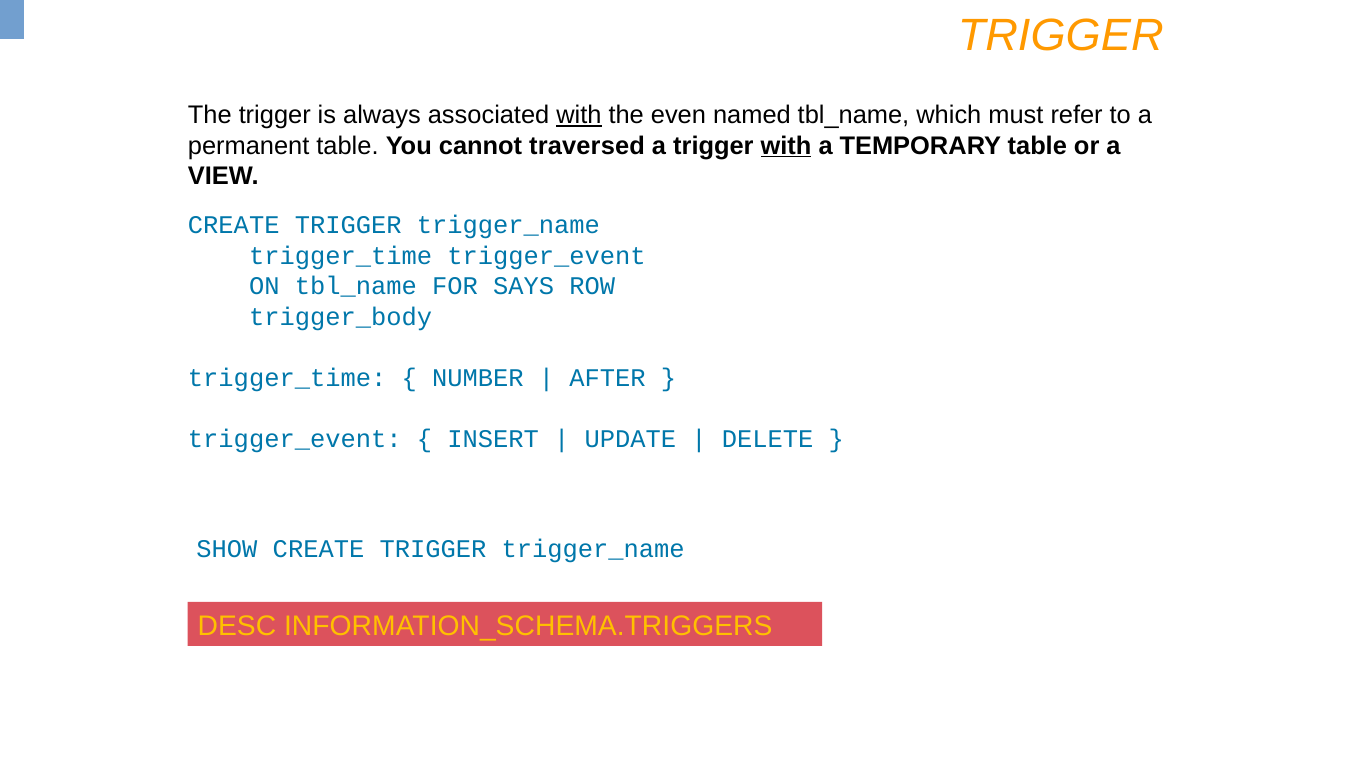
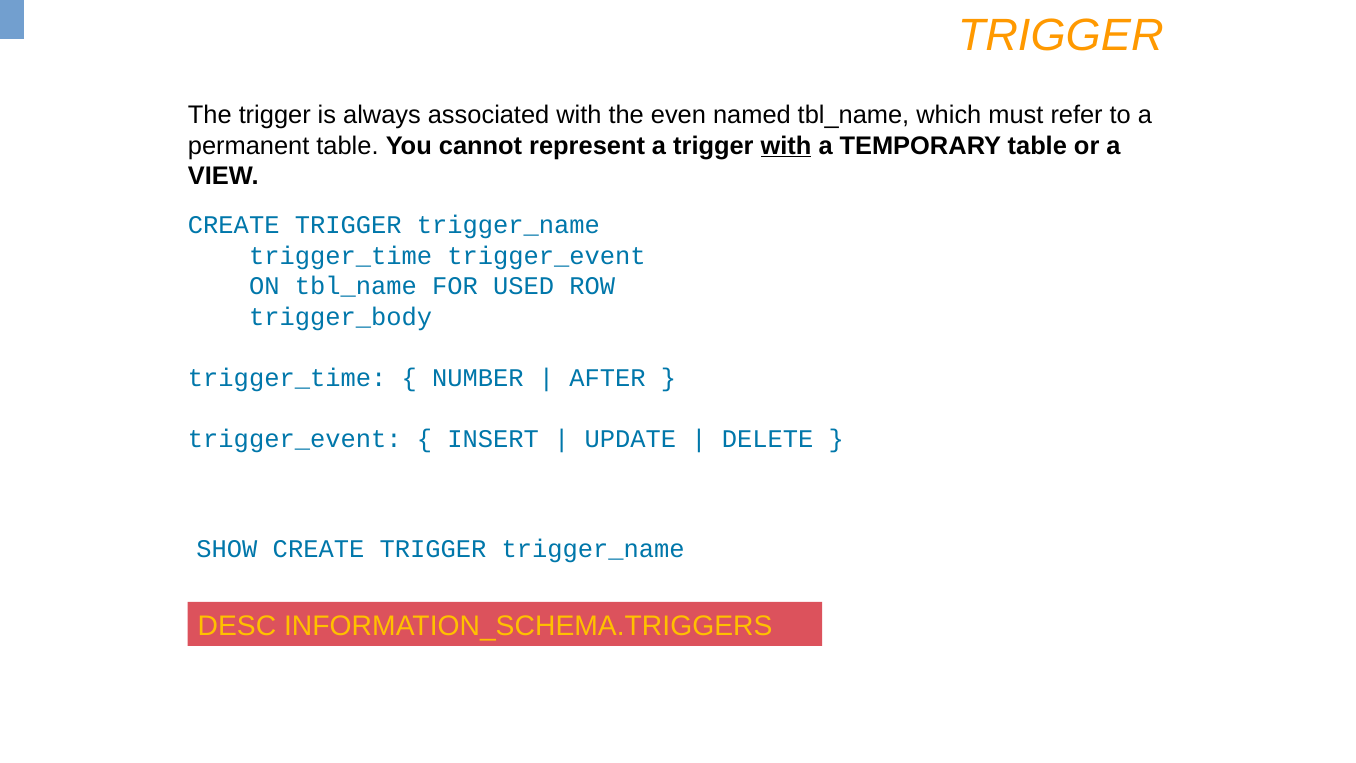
with underline: present -> none (579, 115)
traversed: traversed -> represent (587, 146)
SAYS: SAYS -> USED (524, 286)
